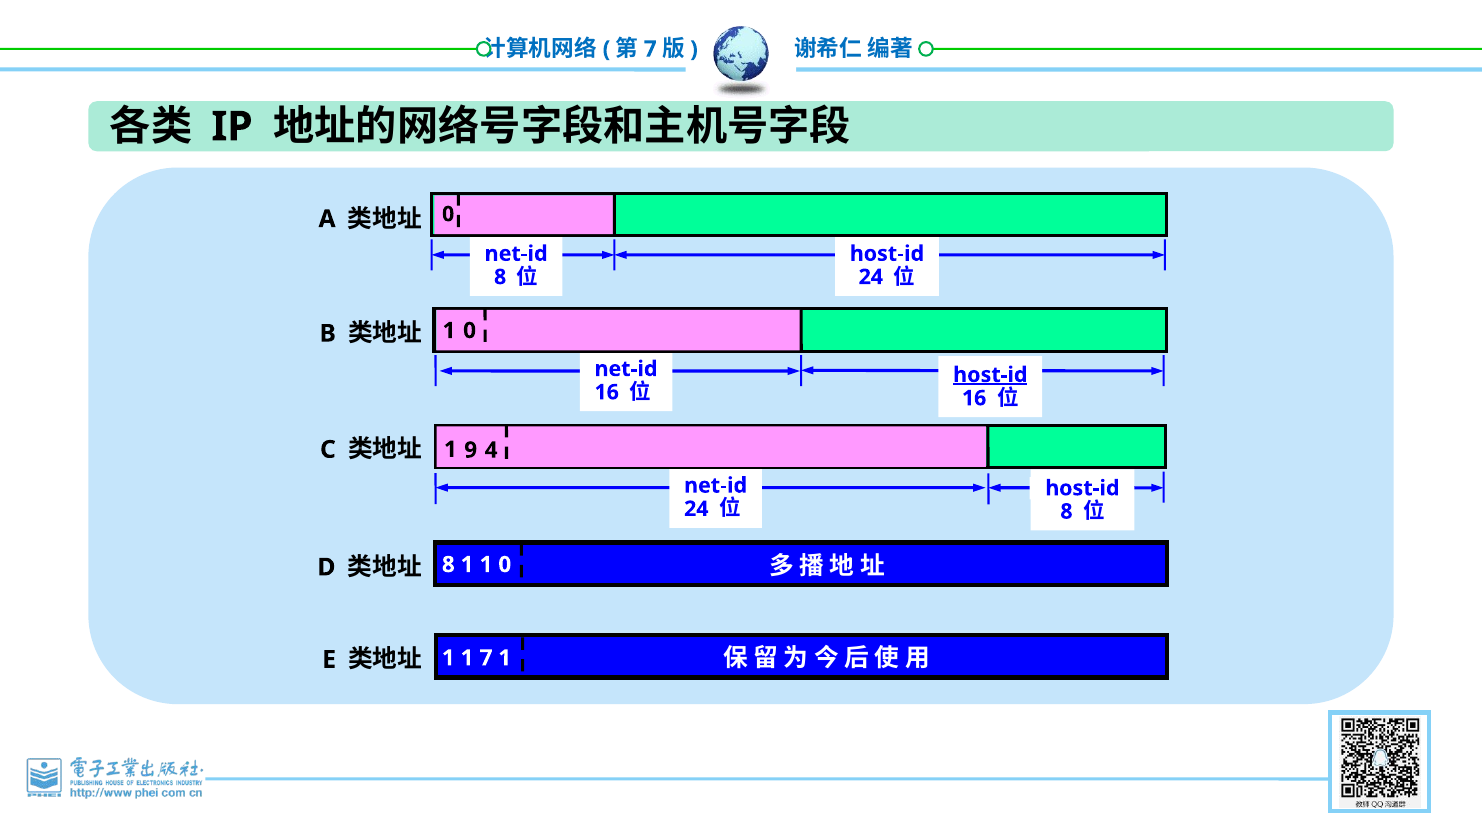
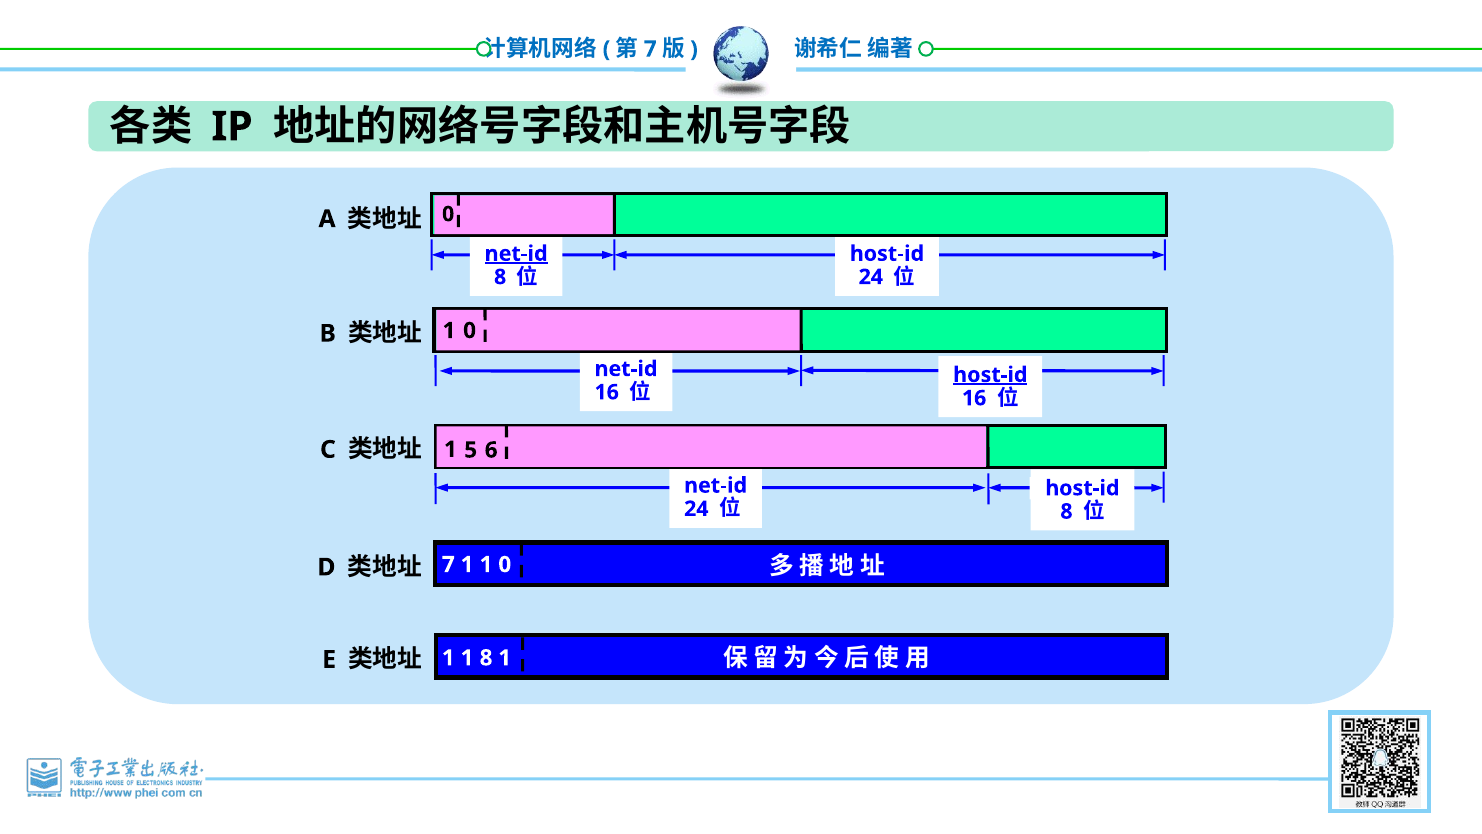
net-id underline: none -> present (516, 254)
9: 9 -> 5 (471, 450)
4: 4 -> 6 (491, 450)
8: 8 -> 7 (448, 564)
1 7: 7 -> 8 (486, 658)
